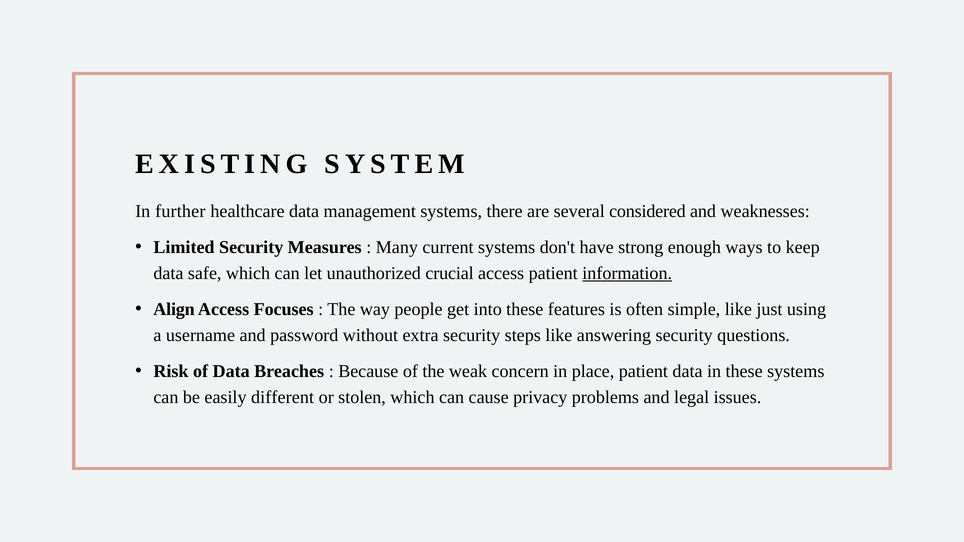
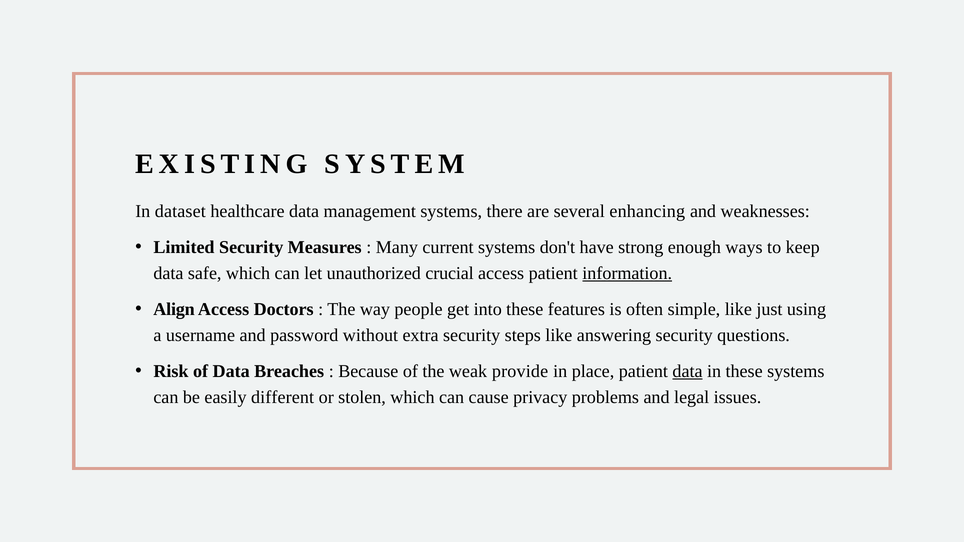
further: further -> dataset (180, 211)
considered: considered -> enhancing (647, 211)
Focuses: Focuses -> Doctors (284, 310)
concern: concern -> provide (520, 372)
data underline: none -> present (688, 372)
